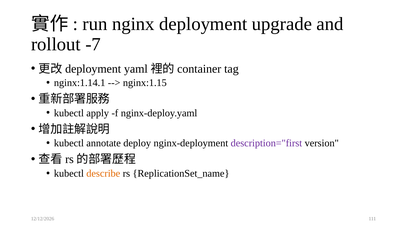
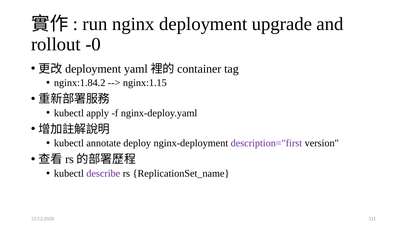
-7: -7 -> -0 (93, 44)
nginx:1.14.1: nginx:1.14.1 -> nginx:1.84.2 (80, 83)
describe colour: orange -> purple (103, 173)
